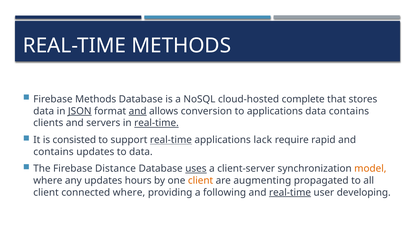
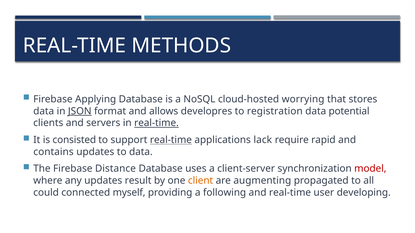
Firebase Methods: Methods -> Applying (96, 99)
complete: complete -> worrying (303, 99)
and underline: present -> none (138, 111)
conversion: conversion -> developres (206, 111)
to applications: applications -> registration (275, 111)
data contains: contains -> potential (349, 111)
uses underline: present -> none (196, 169)
model colour: orange -> red (370, 169)
hours: hours -> result (138, 181)
client: client -> could (46, 193)
connected where: where -> myself (129, 193)
real-time underline: present -> none (290, 193)
